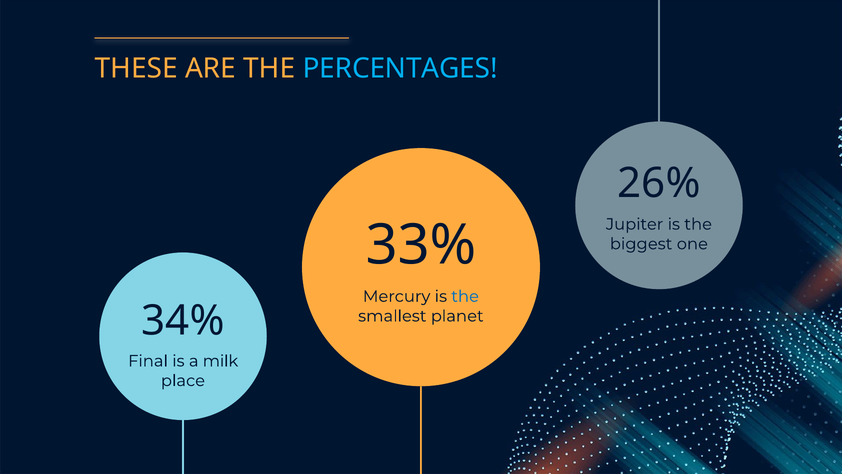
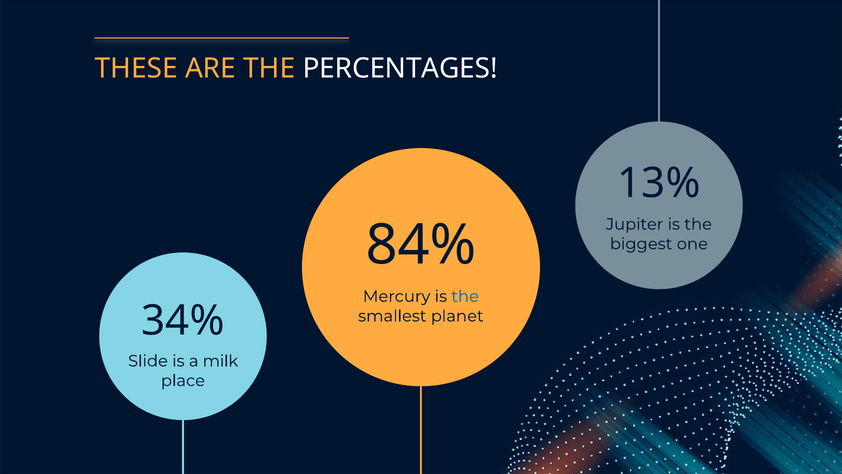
PERCENTAGES colour: light blue -> white (400, 68)
26%: 26% -> 13% (659, 183)
33%: 33% -> 84% (421, 245)
Final: Final -> Slide (148, 361)
